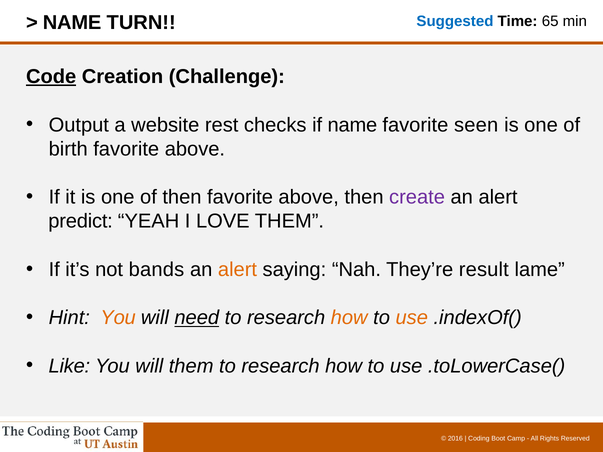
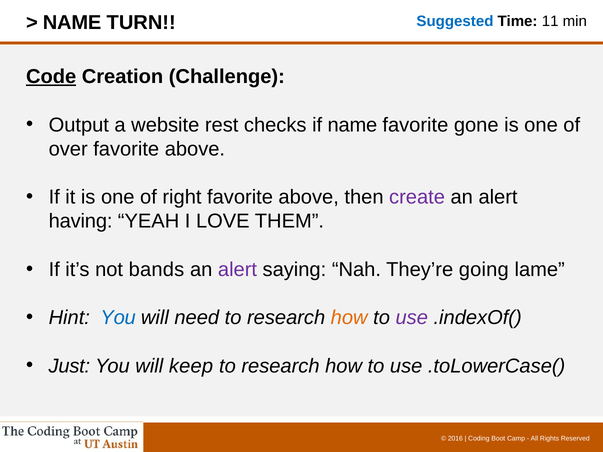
65: 65 -> 11 (550, 21)
seen: seen -> gone (476, 125)
birth: birth -> over (68, 149)
of then: then -> right (182, 197)
predict: predict -> having (81, 221)
alert colour: orange -> purple (237, 270)
result: result -> going (484, 270)
You colour: orange -> blue (118, 318)
need underline: present -> none (197, 318)
use colour: orange -> purple (412, 318)
Like: Like -> Just (69, 366)
will them: them -> keep (191, 366)
